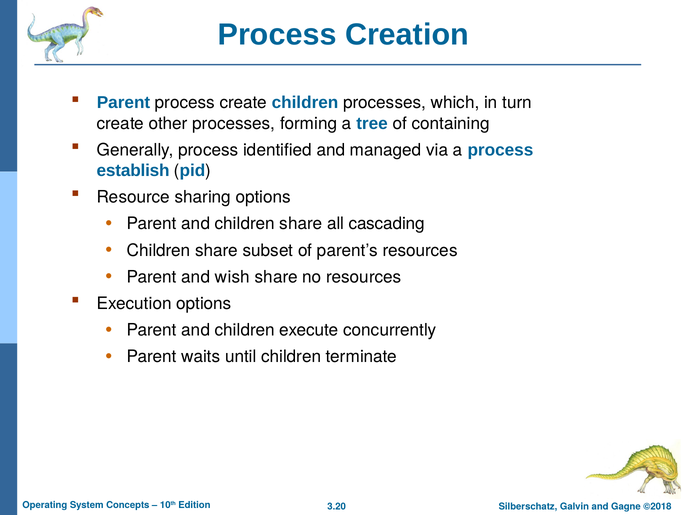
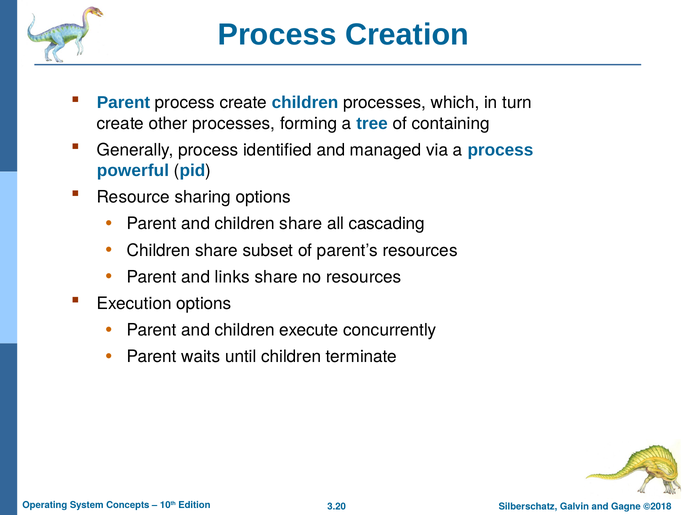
establish: establish -> powerful (133, 171)
wish: wish -> links (232, 277)
